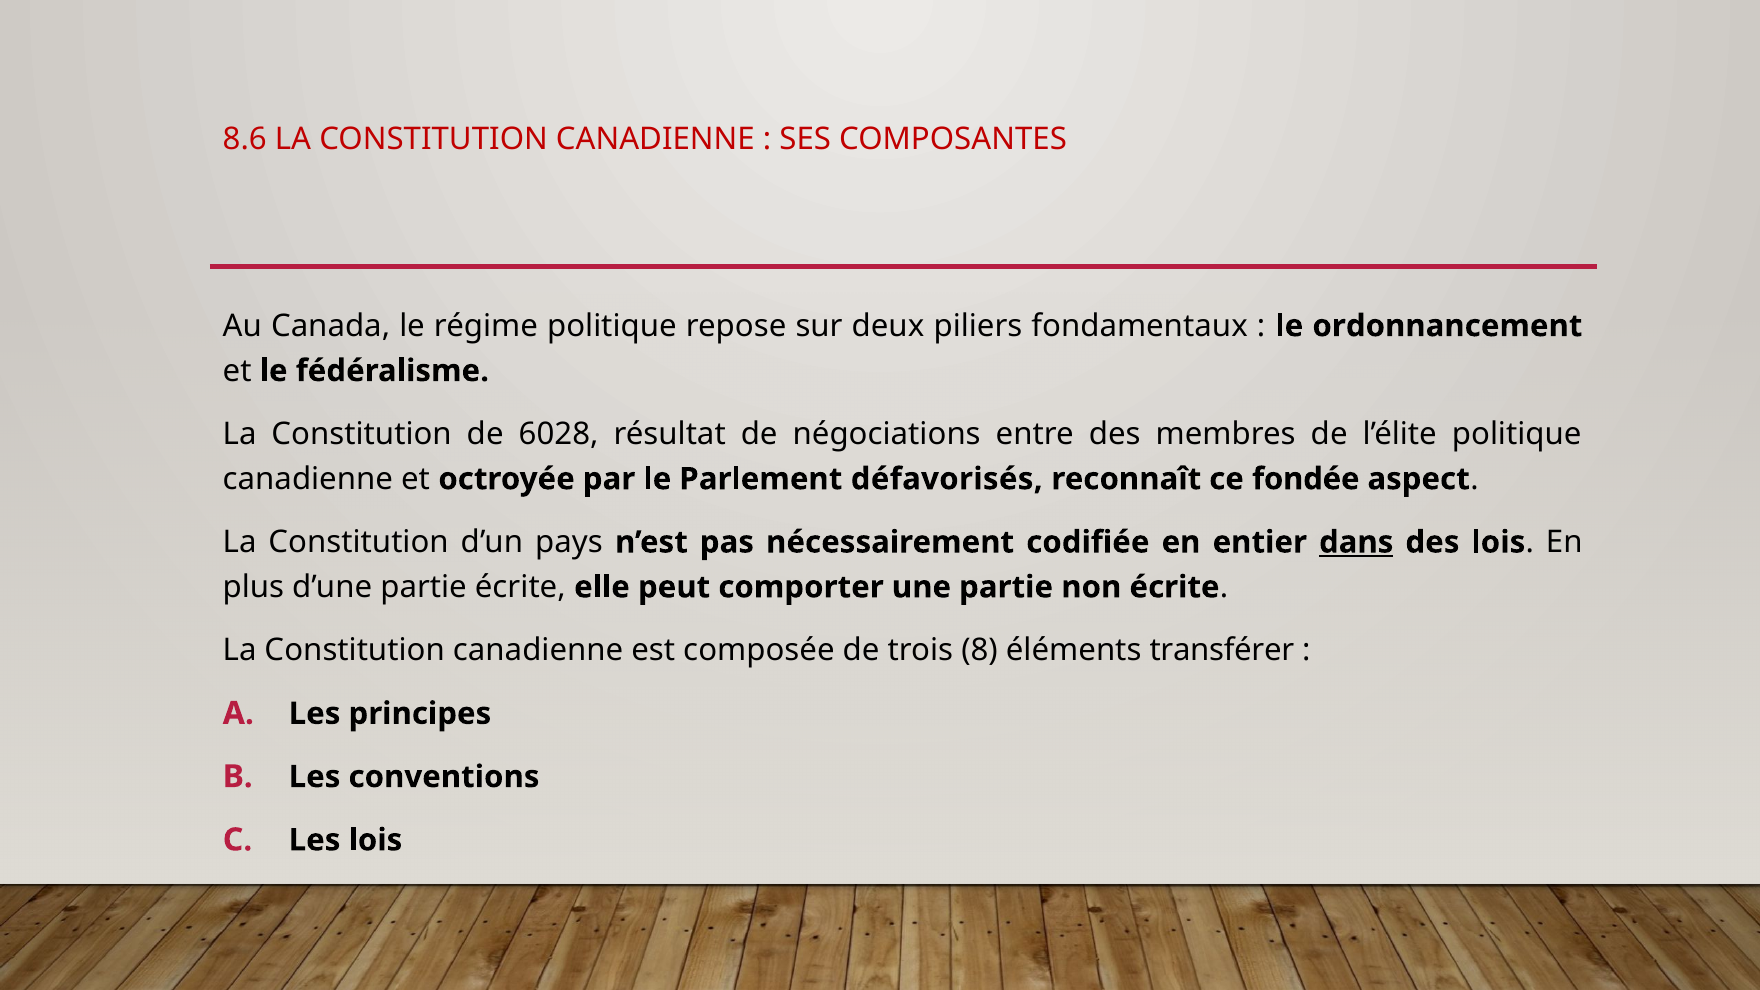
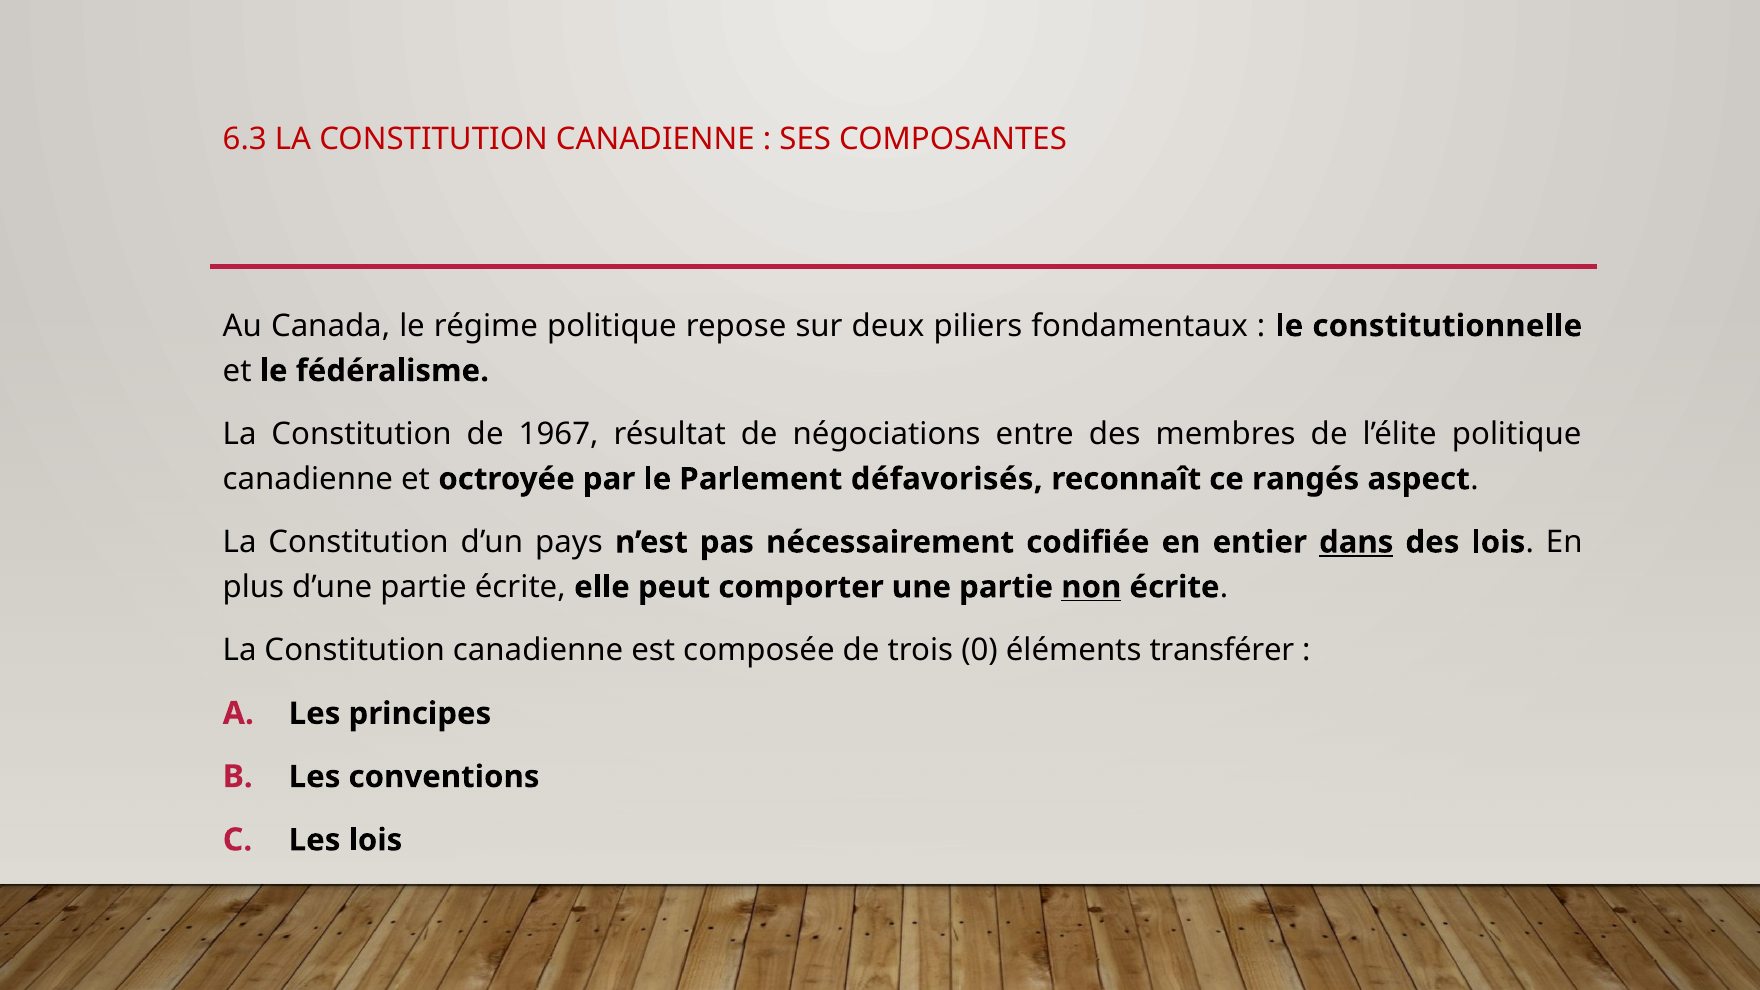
8.6: 8.6 -> 6.3 (245, 139)
ordonnancement: ordonnancement -> constitutionnelle (1447, 326)
6028: 6028 -> 1967 (559, 434)
fondée: fondée -> rangés (1306, 479)
non underline: none -> present (1091, 587)
8: 8 -> 0 (980, 650)
